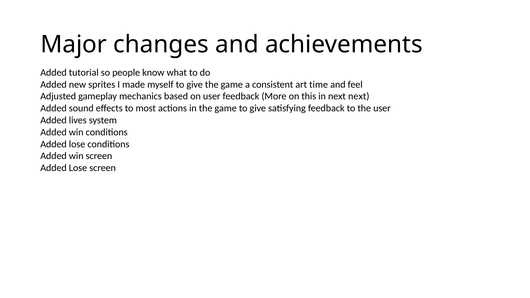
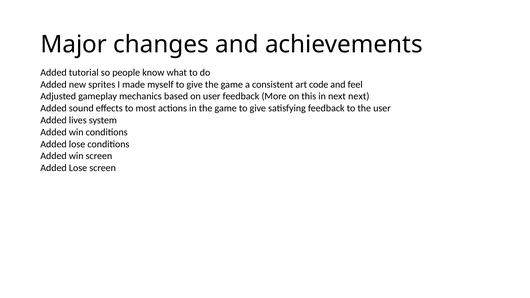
time: time -> code (319, 84)
